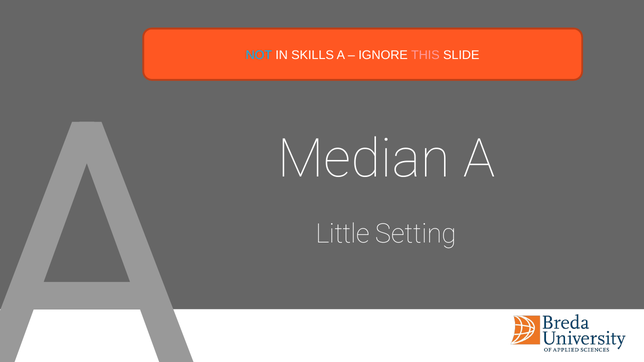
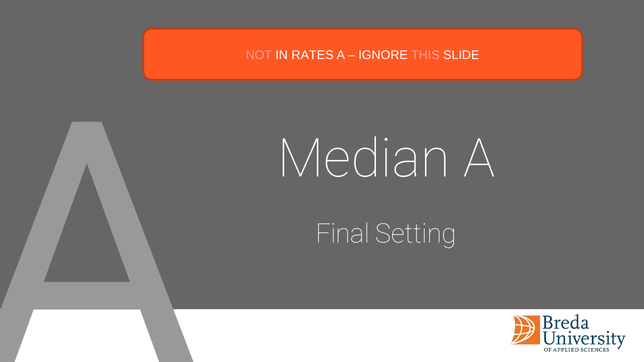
NOT colour: light blue -> pink (259, 55)
SKILLS: SKILLS -> RATES (313, 55)
Little: Little -> Final (343, 234)
